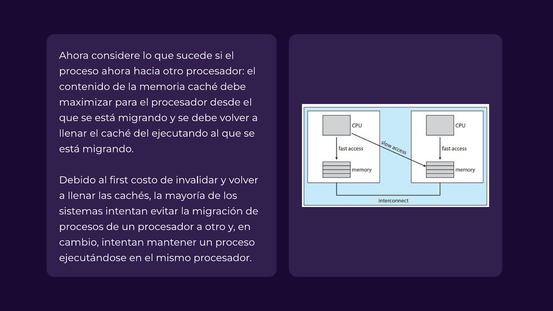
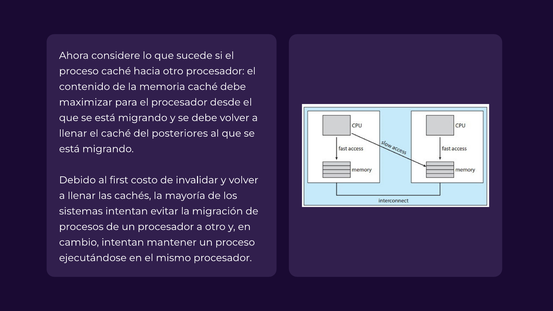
proceso ahora: ahora -> caché (116, 71)
ejecutando: ejecutando -> posteriores (180, 133)
